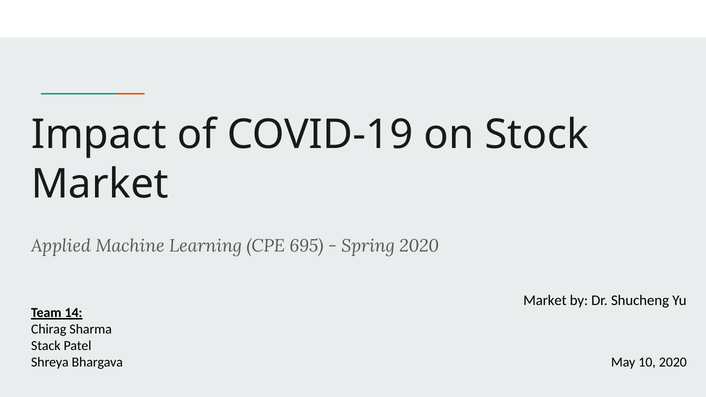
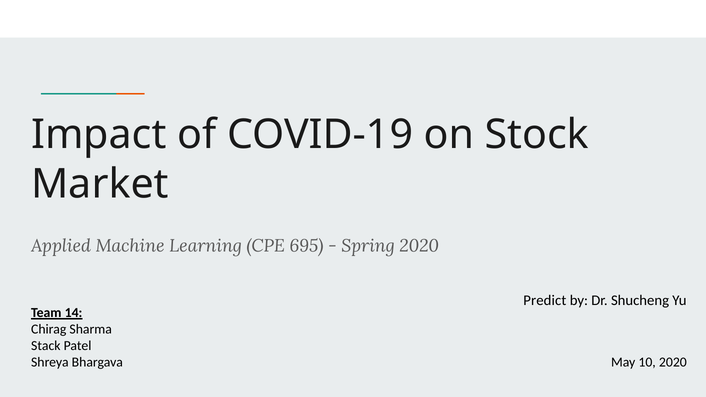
Market: Market -> Predict (545, 301)
